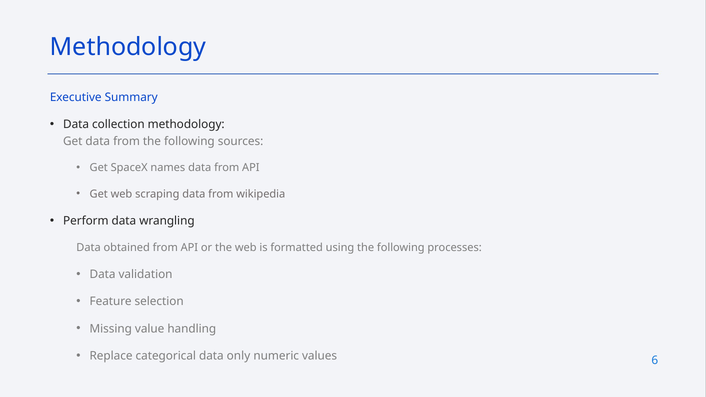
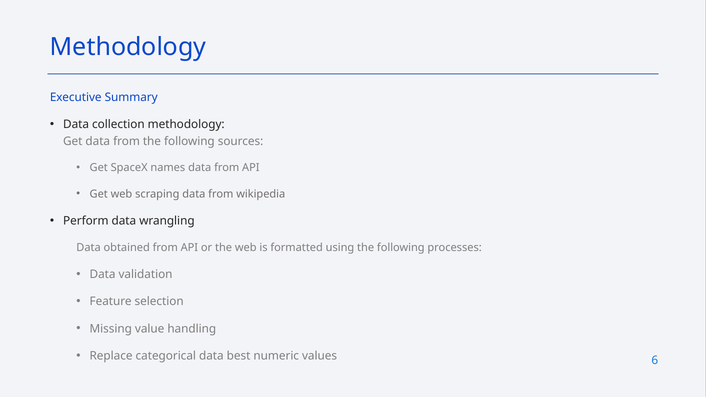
only: only -> best (239, 356)
